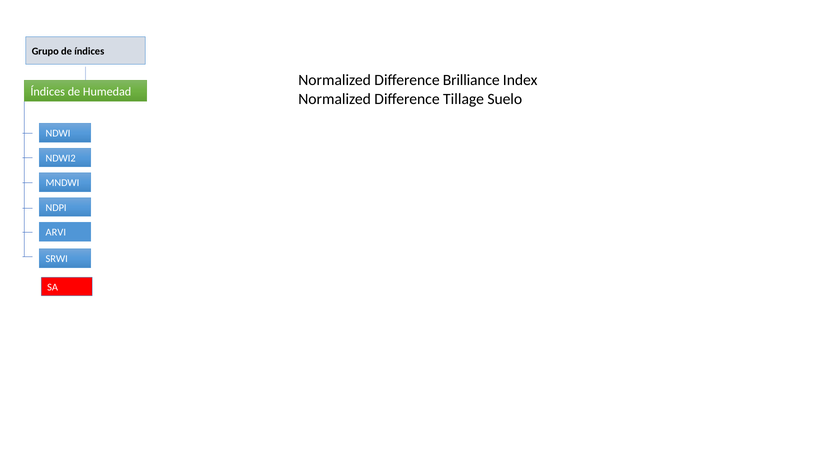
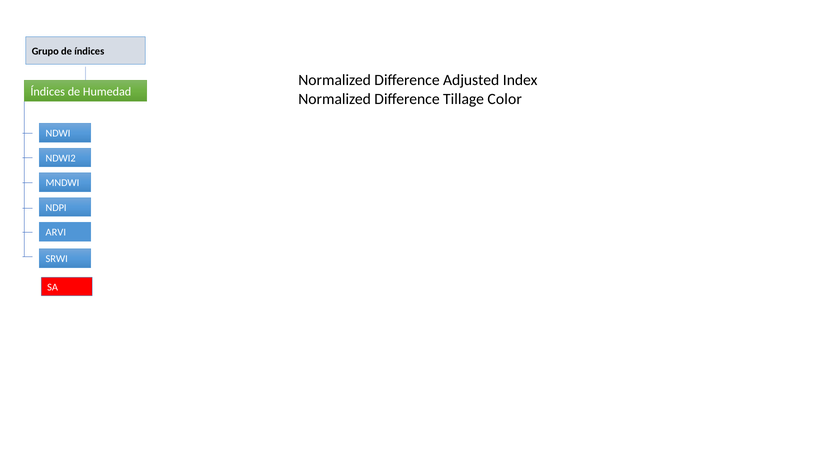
Brilliance: Brilliance -> Adjusted (471, 80)
Suelo: Suelo -> Color (505, 99)
